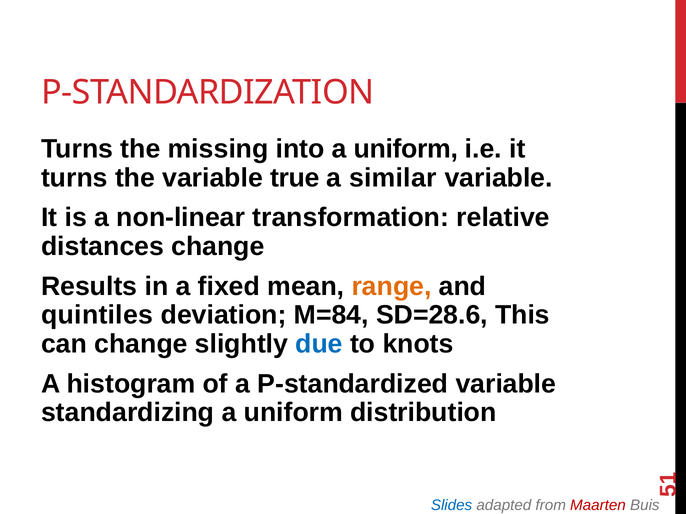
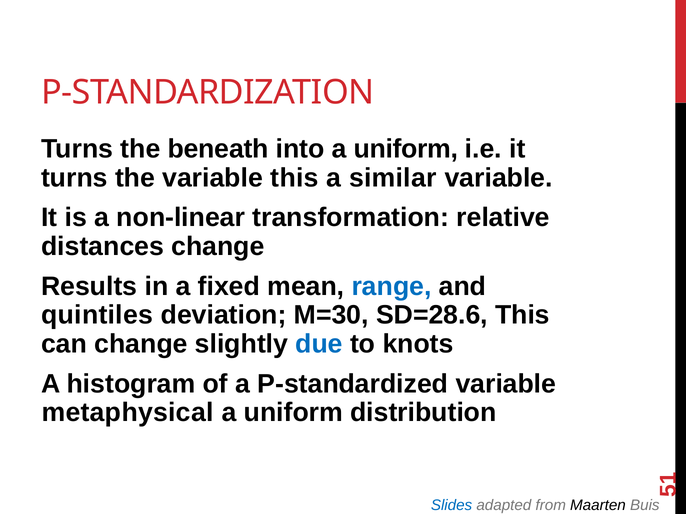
missing: missing -> beneath (218, 149)
variable true: true -> this (295, 178)
range colour: orange -> blue (392, 287)
M=84: M=84 -> M=30 (331, 315)
standardizing: standardizing -> metaphysical (128, 413)
Maarten colour: red -> black (598, 505)
